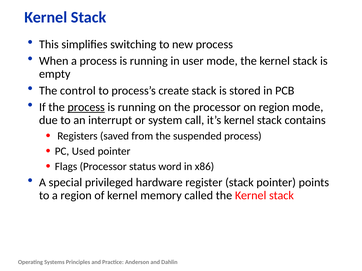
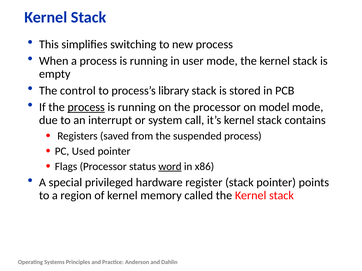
create: create -> library (174, 91)
on region: region -> model (274, 107)
word underline: none -> present (170, 167)
